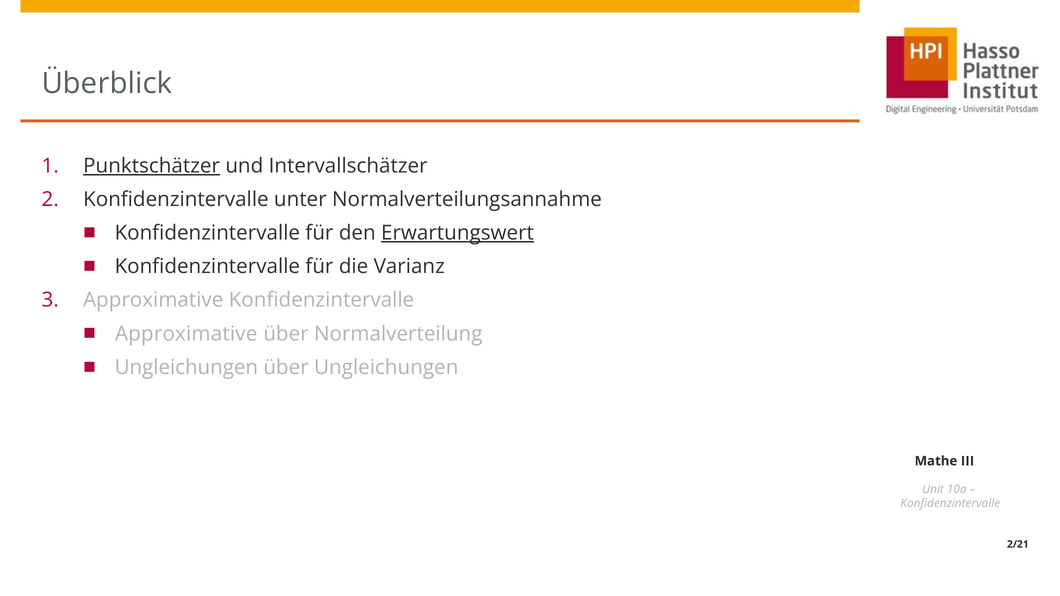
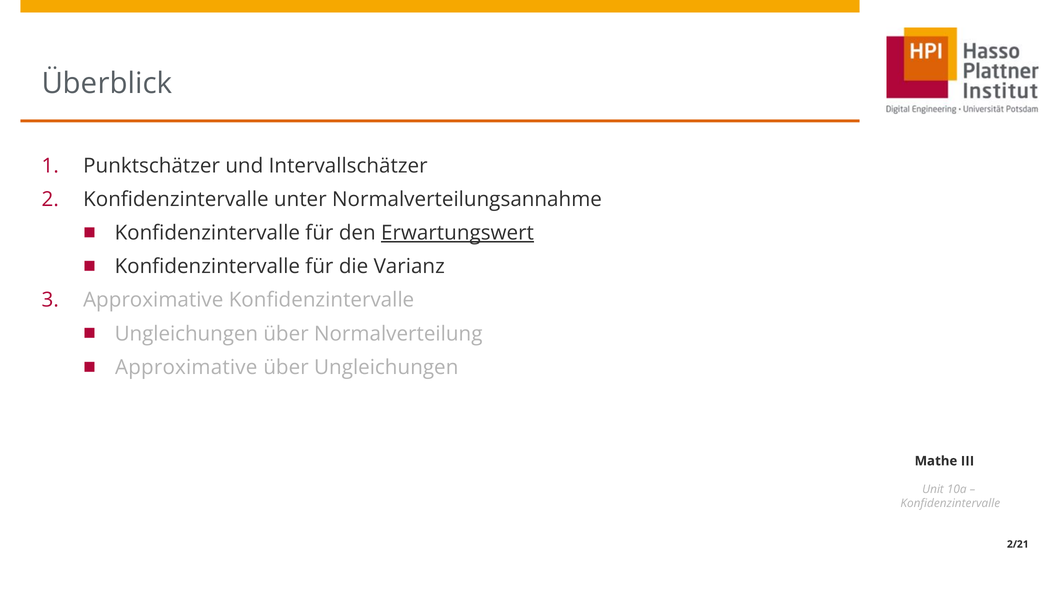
Punktschätzer underline: present -> none (152, 166)
Approximative: Approximative -> Ungleichungen (186, 334)
Ungleichungen: Ungleichungen -> Approximative (186, 367)
